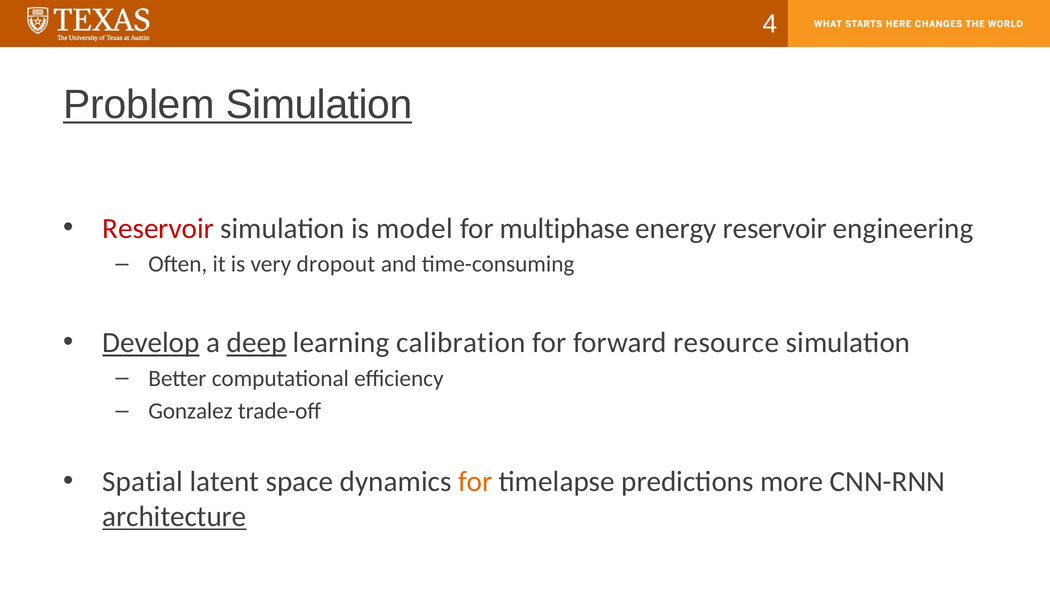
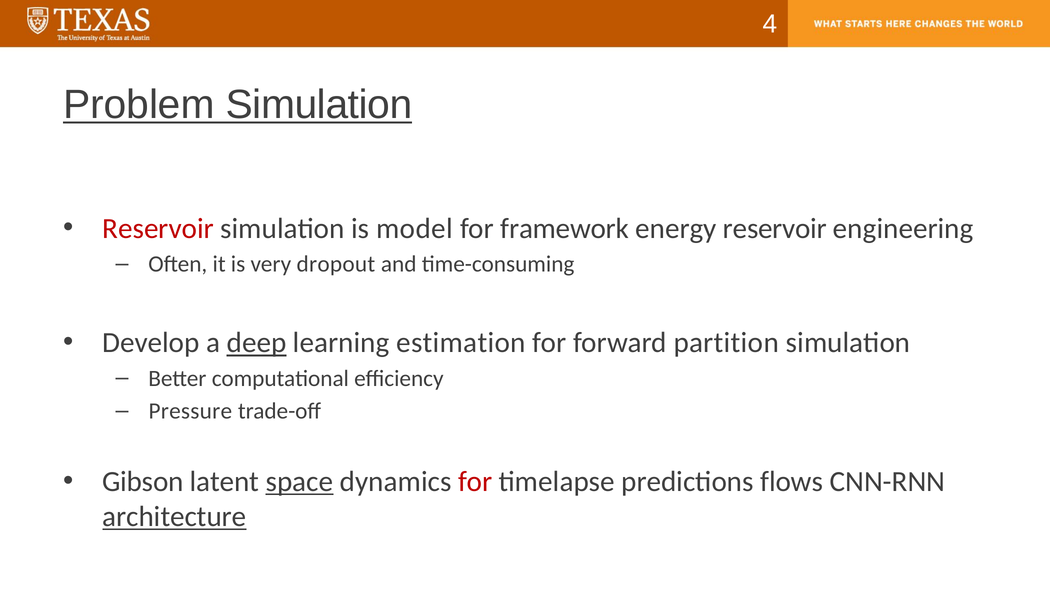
multiphase: multiphase -> framework (565, 228)
Develop underline: present -> none (151, 343)
calibration: calibration -> estimation (461, 343)
resource: resource -> partition (726, 343)
Gonzalez: Gonzalez -> Pressure (190, 411)
Spatial: Spatial -> Gibson (143, 481)
space underline: none -> present (299, 481)
for colour: orange -> red (475, 481)
more: more -> flows (792, 481)
